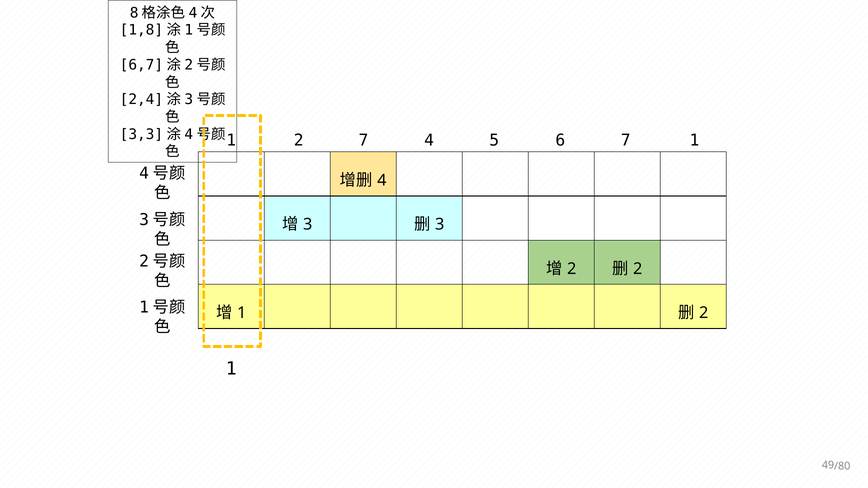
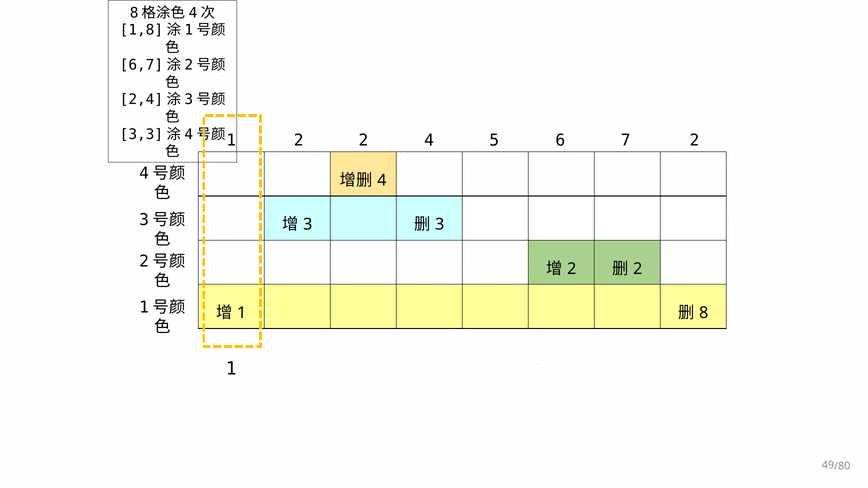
2 7: 7 -> 2 (363, 140)
7 1: 1 -> 2 (695, 140)
2: 2 -> 8 (704, 313)
